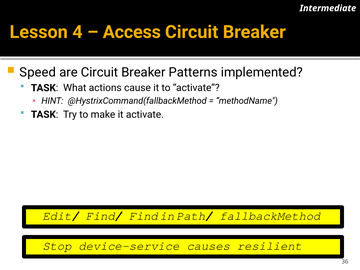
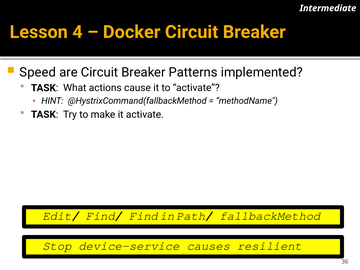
Access: Access -> Docker (132, 32)
